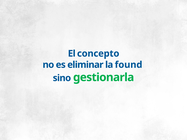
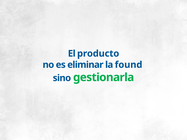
concepto: concepto -> producto (98, 54)
